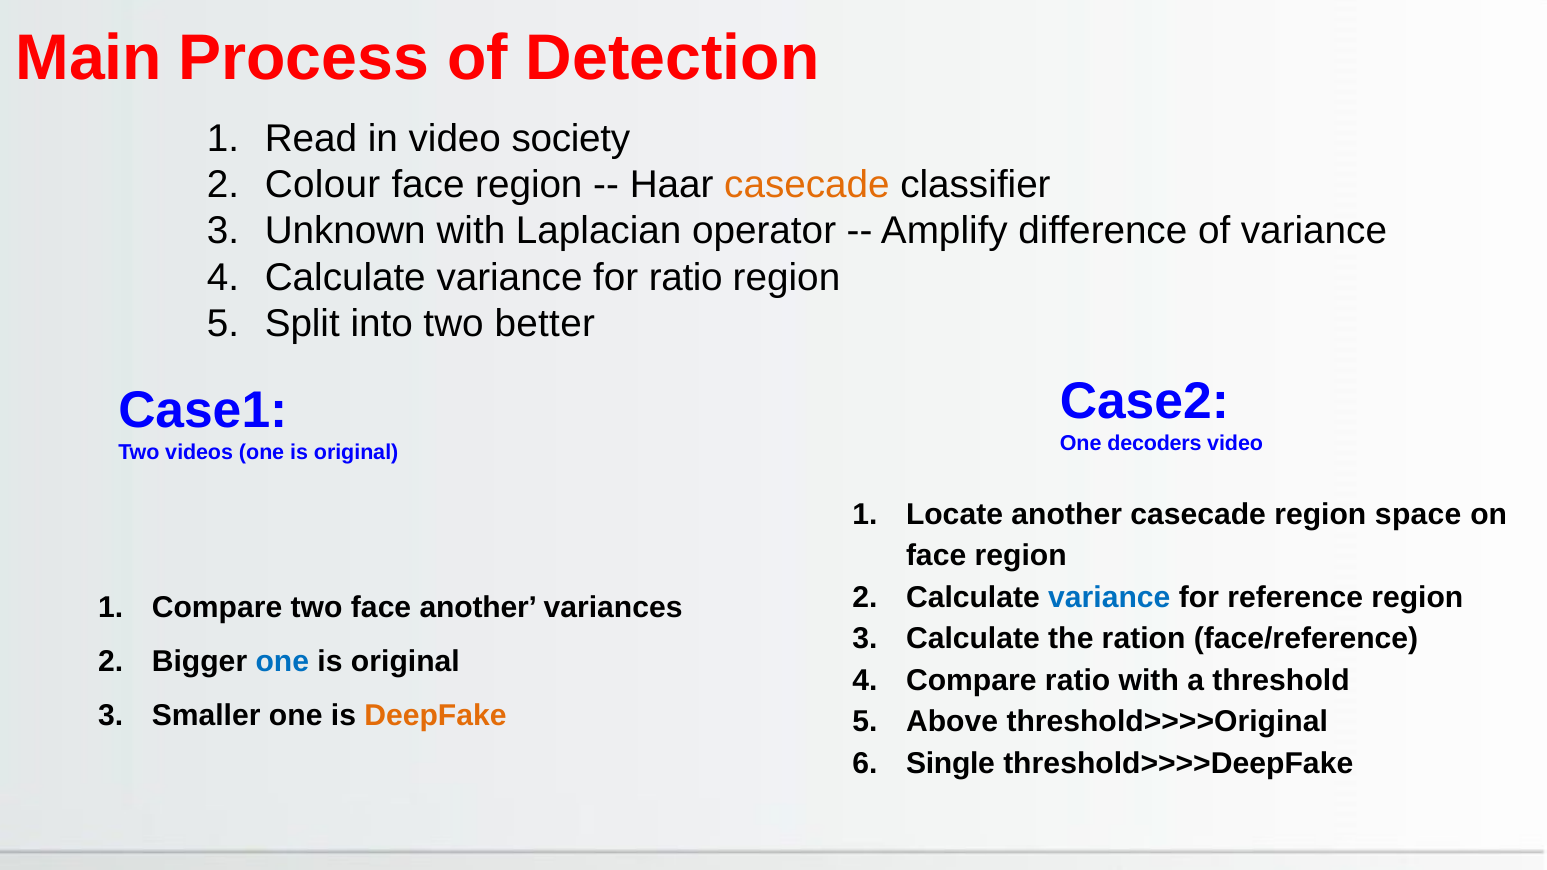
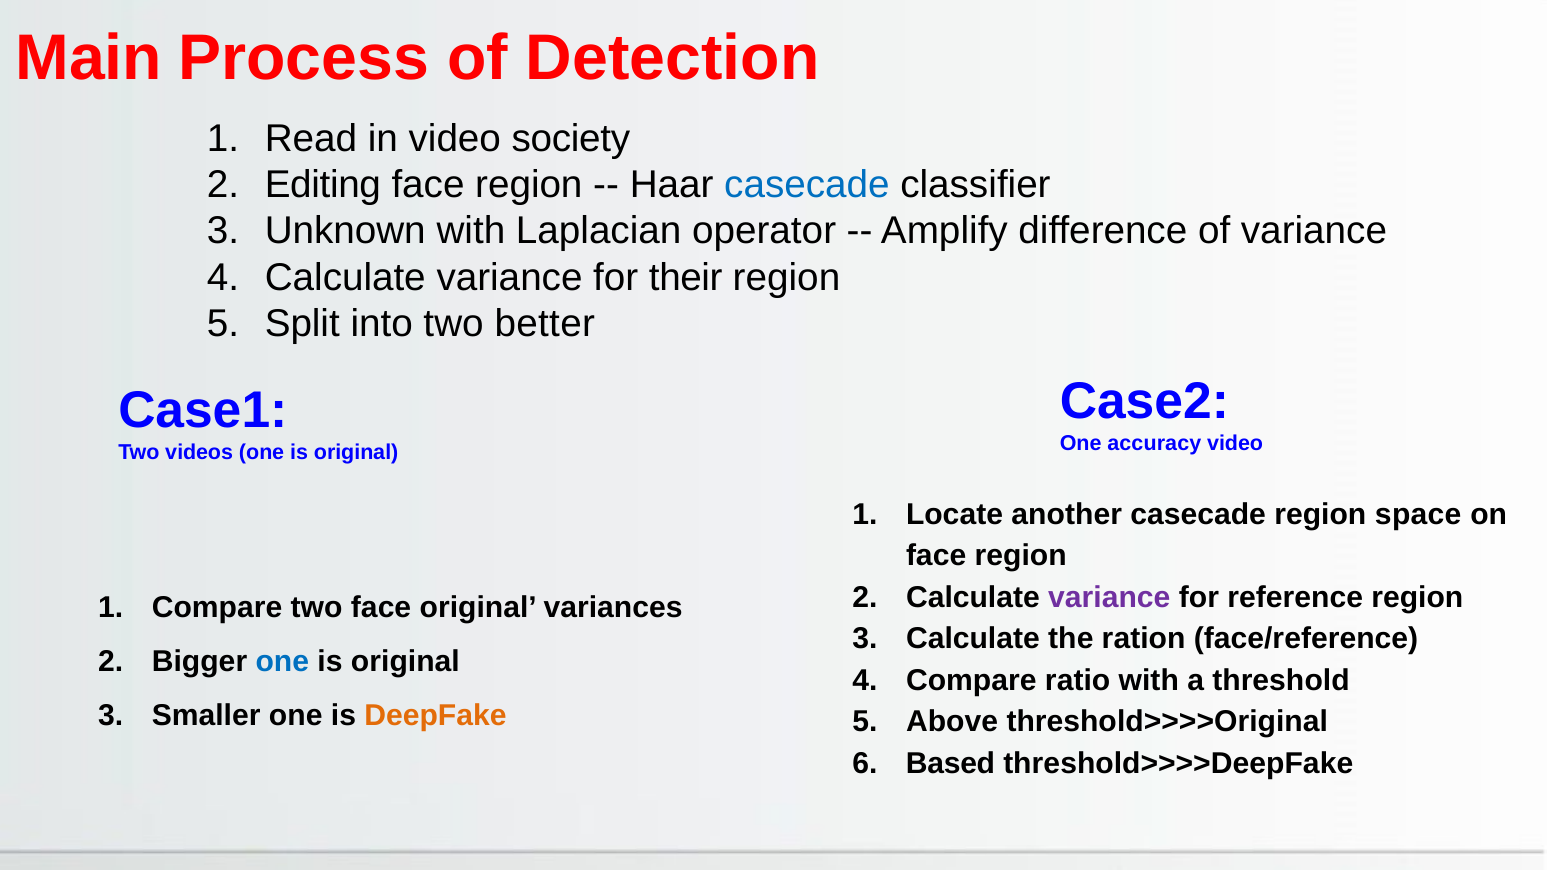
Colour: Colour -> Editing (323, 185)
casecade colour: orange -> blue (807, 185)
for ratio: ratio -> their (686, 278)
decoders: decoders -> accuracy (1154, 444)
variance colour: blue -> purple (1109, 598)
face another: another -> original (478, 607)
Single: Single -> Based (951, 764)
